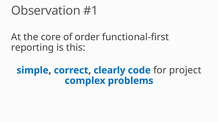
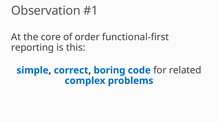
clearly: clearly -> boring (109, 71)
project: project -> related (185, 71)
